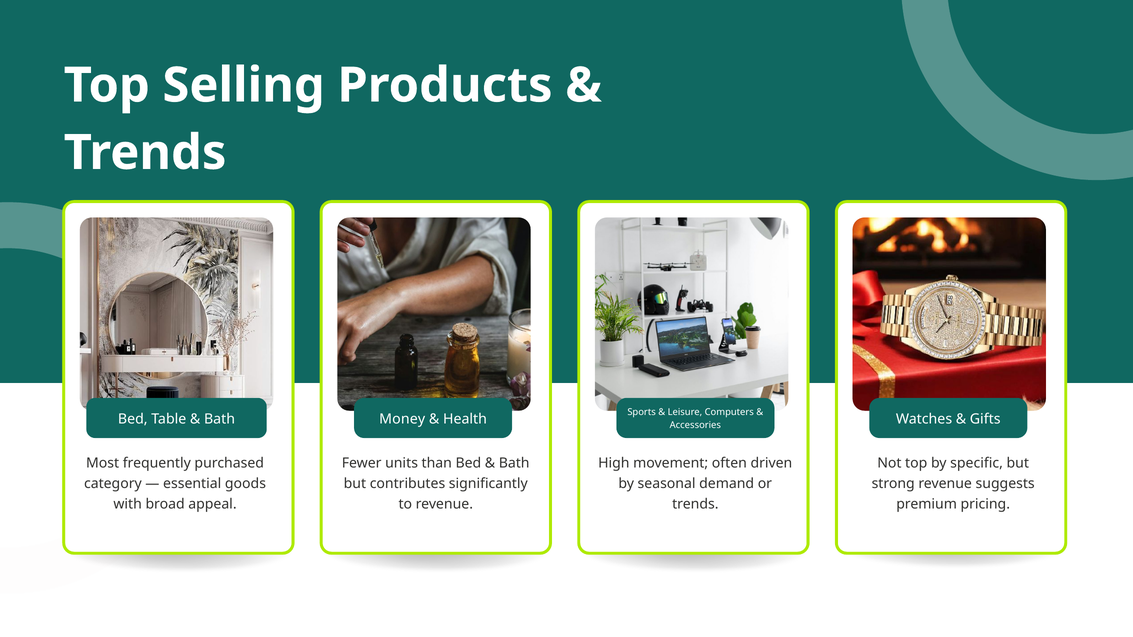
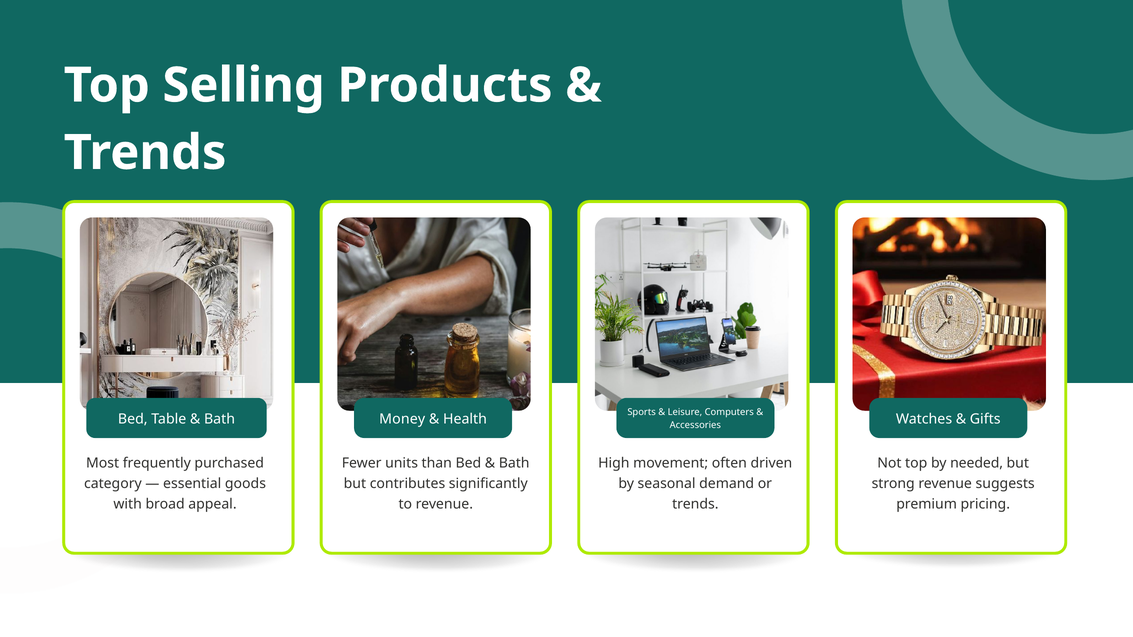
specific: specific -> needed (977, 464)
